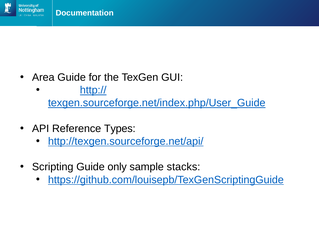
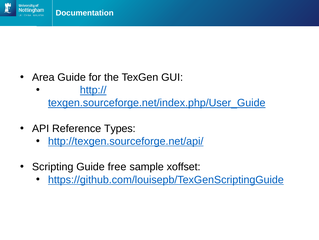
only: only -> free (117, 166)
stacks: stacks -> xoffset (184, 166)
